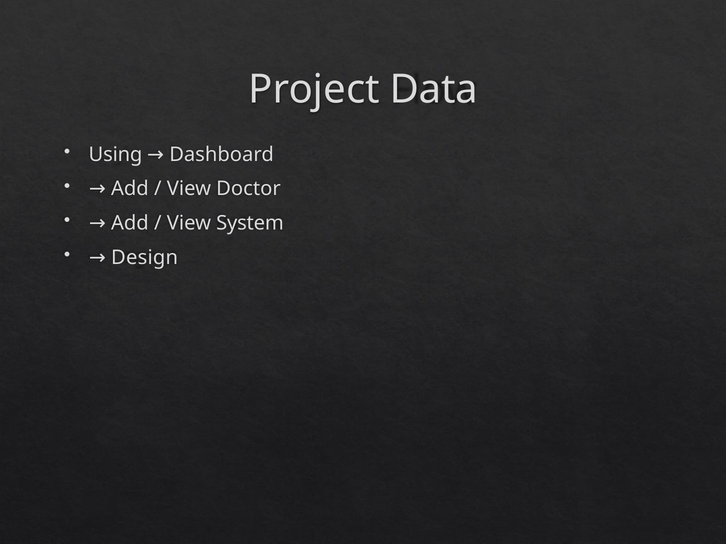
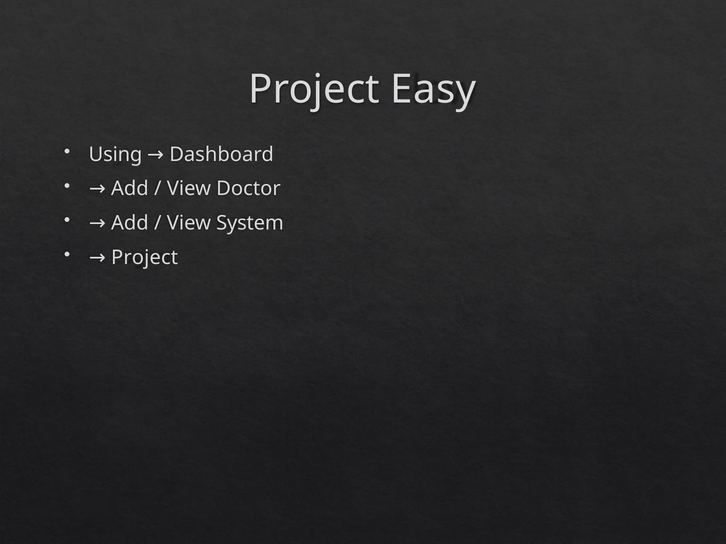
Data: Data -> Easy (433, 90)
Design: Design -> Project (145, 258)
